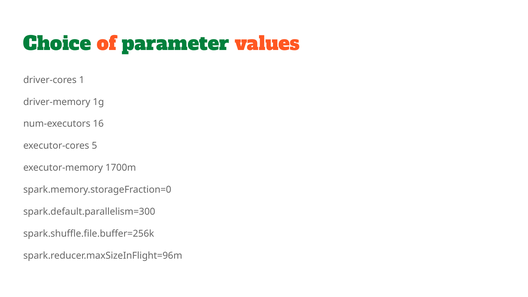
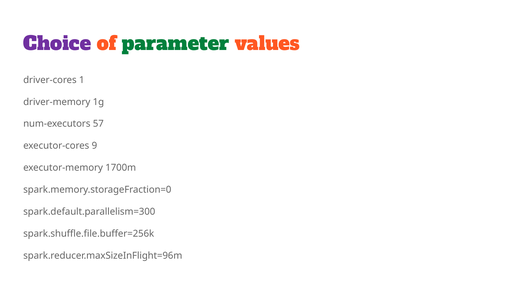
Choice colour: green -> purple (57, 44)
16: 16 -> 57 (98, 124)
5: 5 -> 9 (94, 146)
